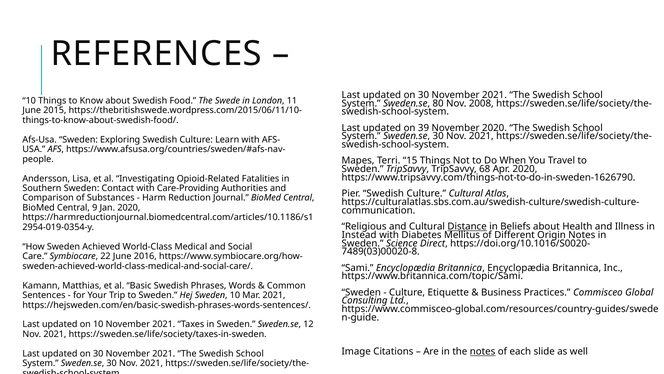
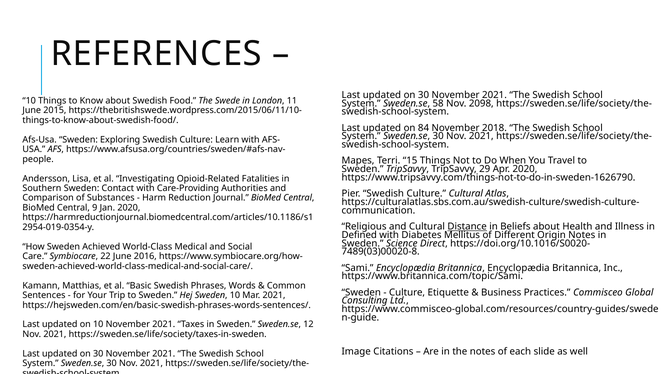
80: 80 -> 58 (438, 103)
2008: 2008 -> 2098 (481, 103)
39: 39 -> 84 (424, 128)
November 2020: 2020 -> 2018 (494, 128)
68: 68 -> 29 (485, 169)
Instead: Instead -> Defined (359, 235)
notes underline: present -> none (483, 351)
